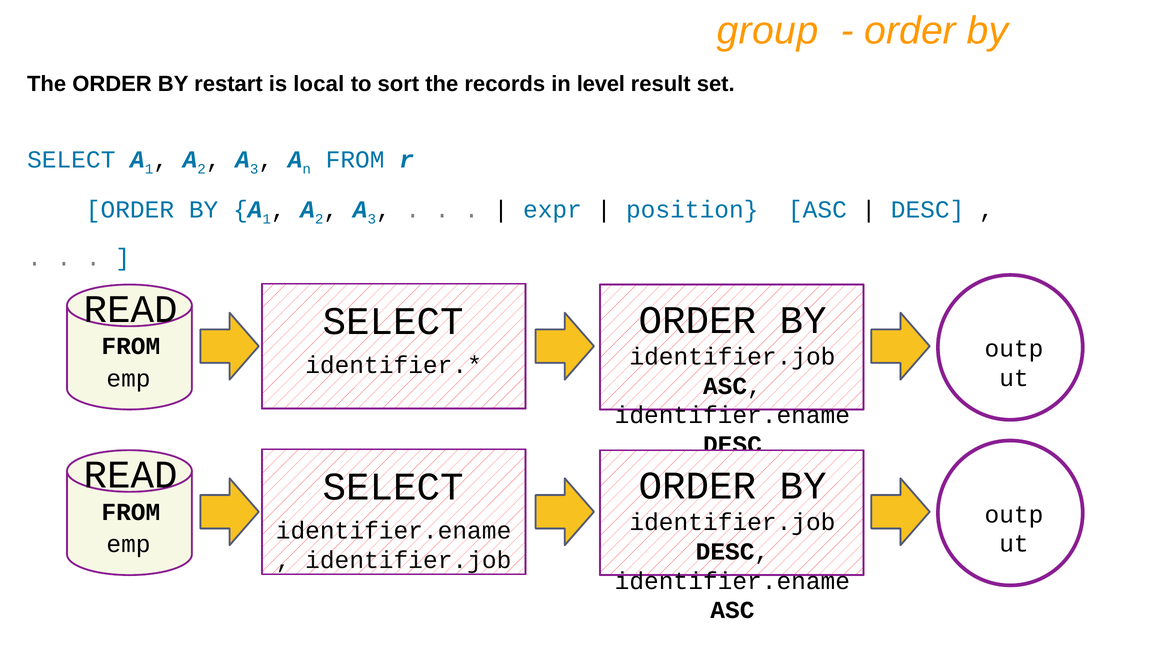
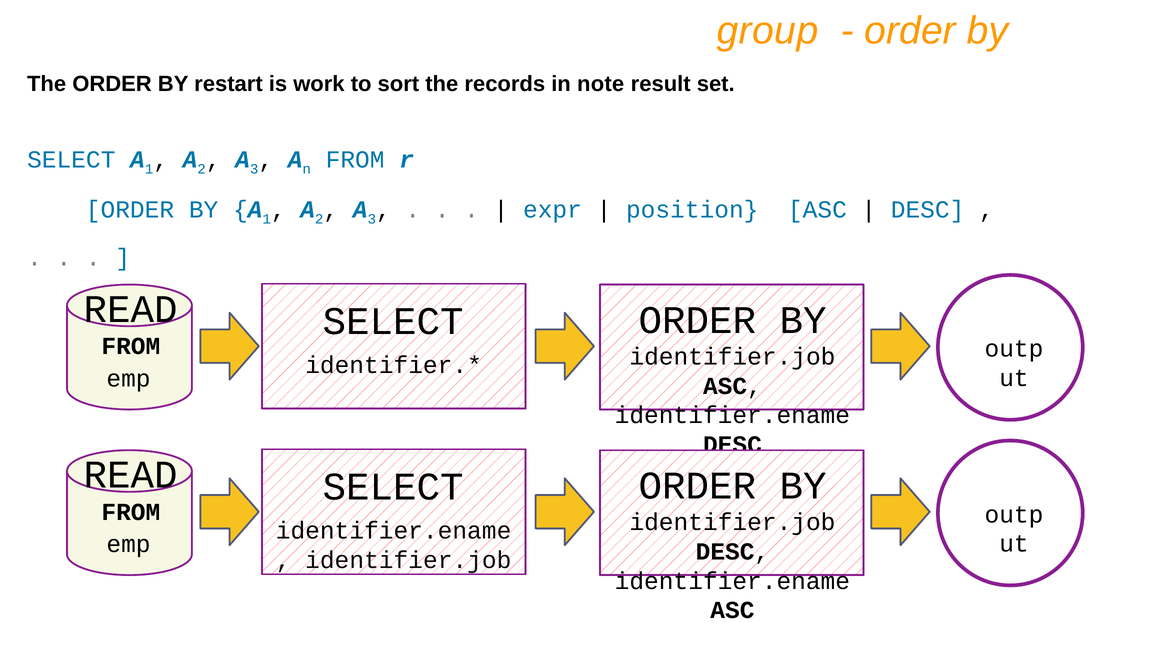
local: local -> work (319, 84)
level: level -> note (601, 84)
